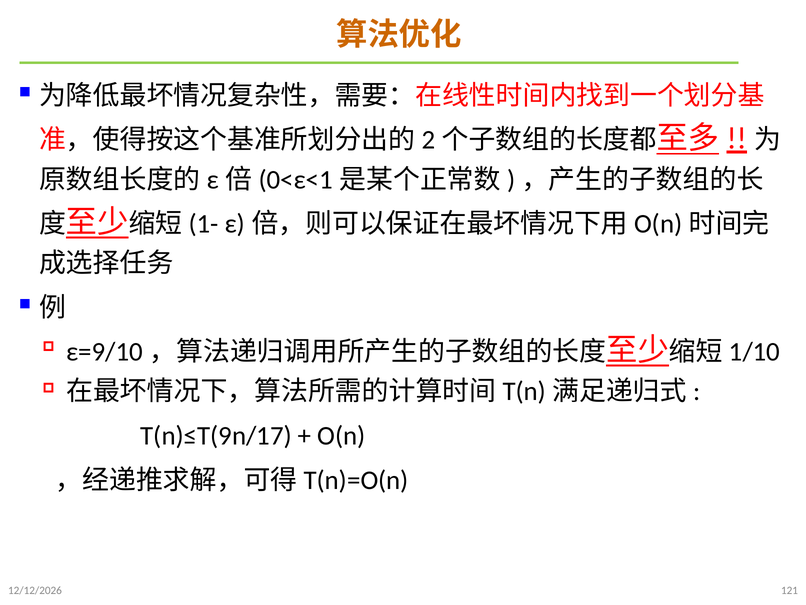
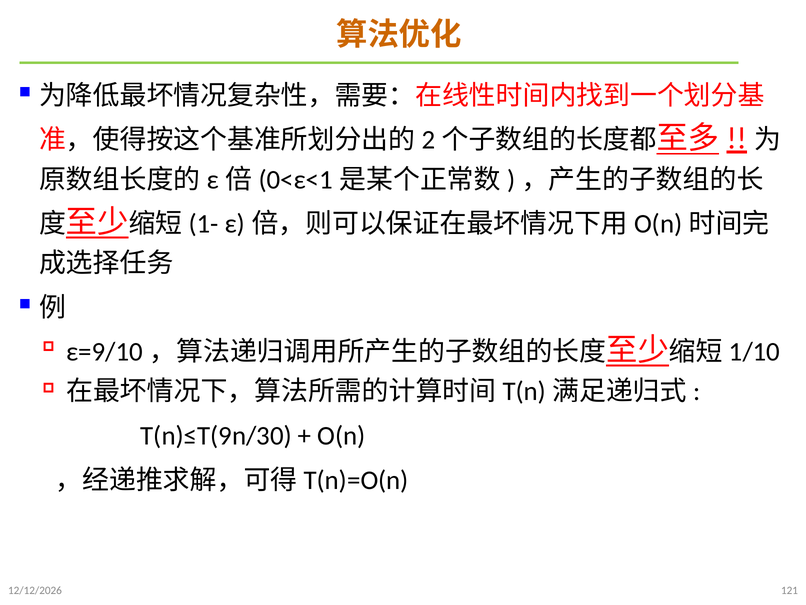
T(n)≤T(9n/17: T(n)≤T(9n/17 -> T(n)≤T(9n/30 (216, 436)
